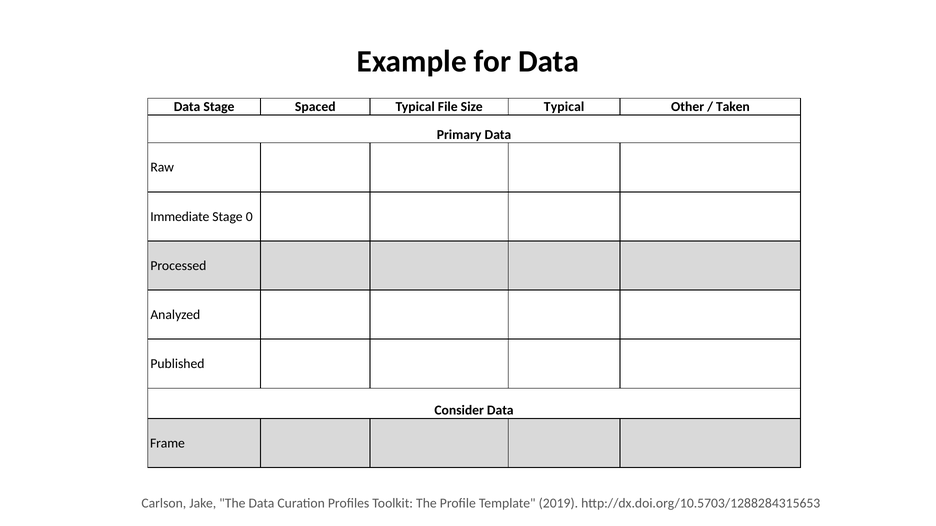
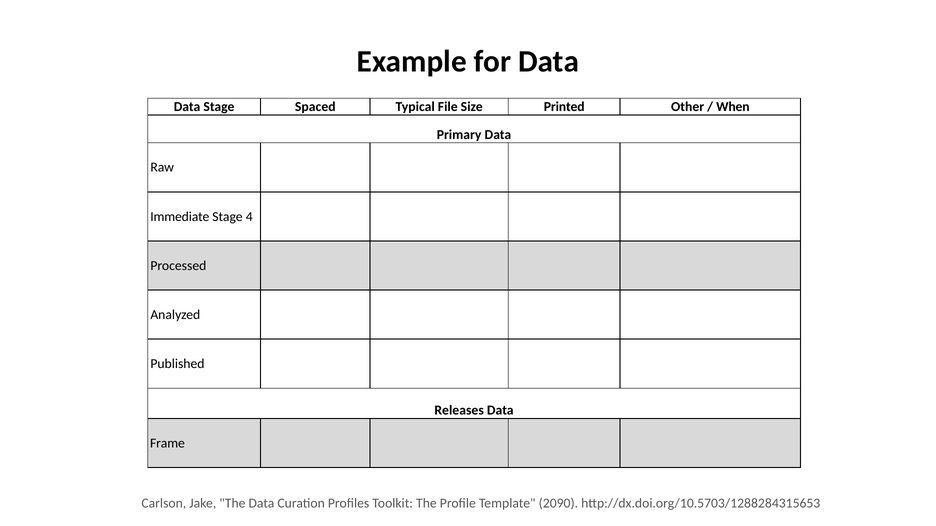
Size Typical: Typical -> Printed (564, 107)
Taken: Taken -> When (733, 107)
0: 0 -> 4 (249, 217)
Consider: Consider -> Releases (459, 411)
2019: 2019 -> 2090 (558, 504)
